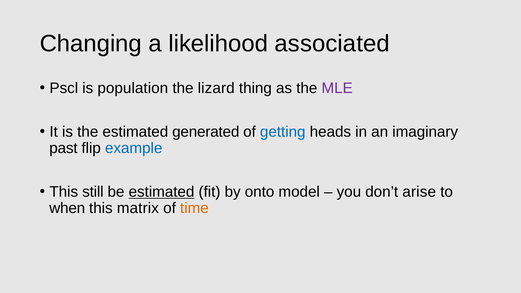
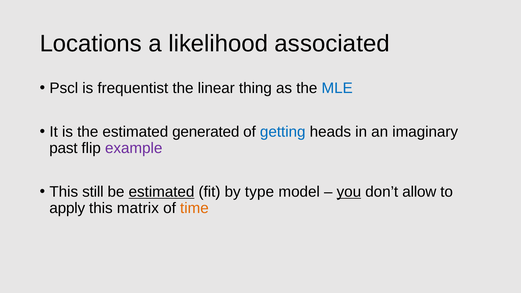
Changing: Changing -> Locations (91, 44)
population: population -> frequentist (133, 88)
lizard: lizard -> linear (216, 88)
MLE colour: purple -> blue (337, 88)
example colour: blue -> purple (134, 148)
onto: onto -> type (259, 192)
you underline: none -> present (349, 192)
arise: arise -> allow (419, 192)
when: when -> apply (67, 208)
